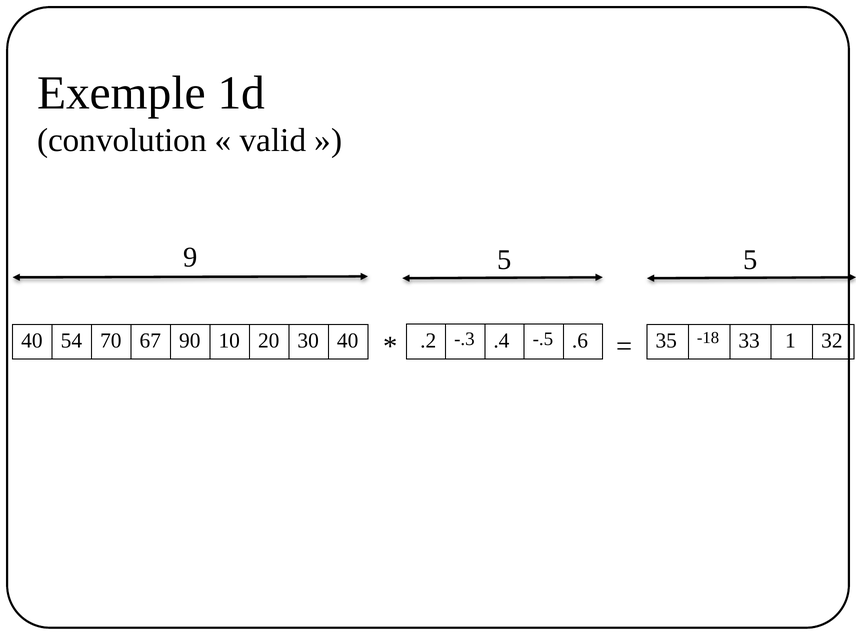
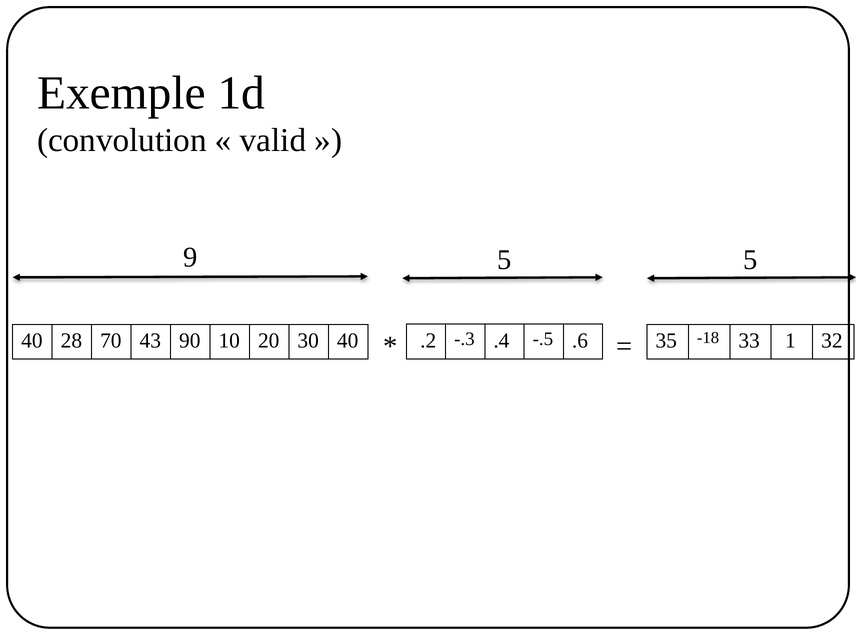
54: 54 -> 28 (71, 341)
67: 67 -> 43 (150, 341)
